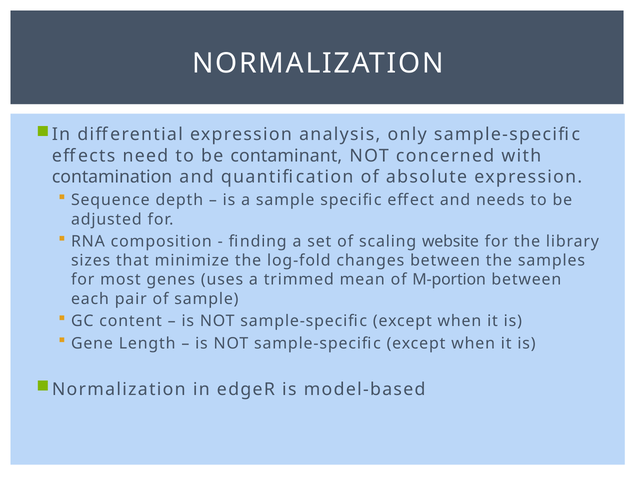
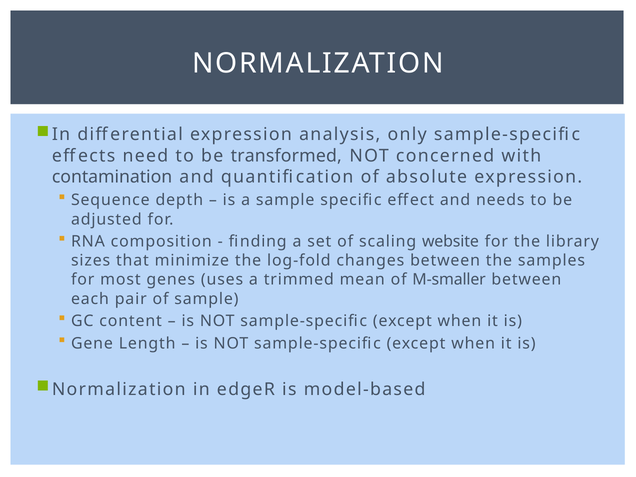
contaminant: contaminant -> transformed (286, 156)
M-portion: M-portion -> M-smaller (449, 280)
